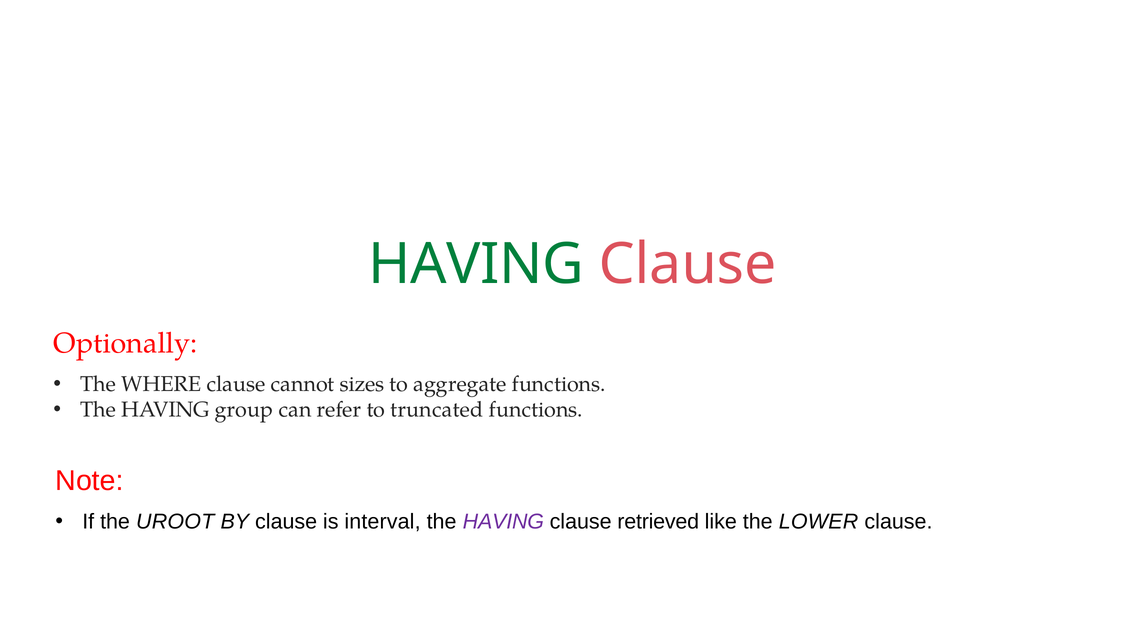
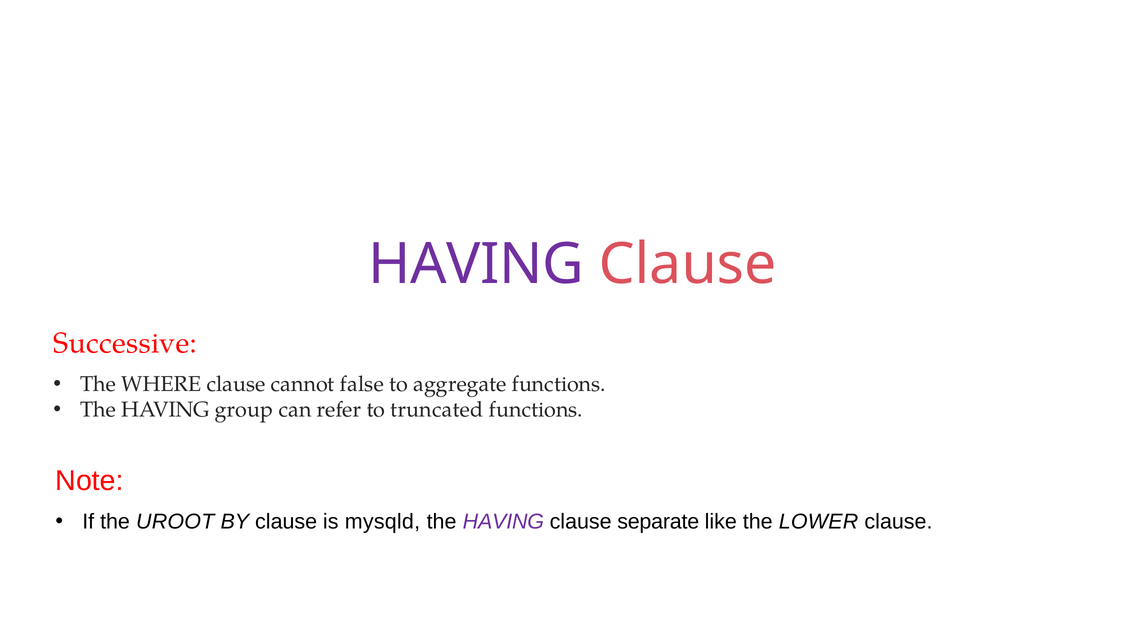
HAVING colour: green -> purple (476, 264)
Optionally: Optionally -> Successive (125, 343)
sizes: sizes -> false (362, 384)
interval: interval -> mysqld (382, 522)
retrieved: retrieved -> separate (658, 522)
